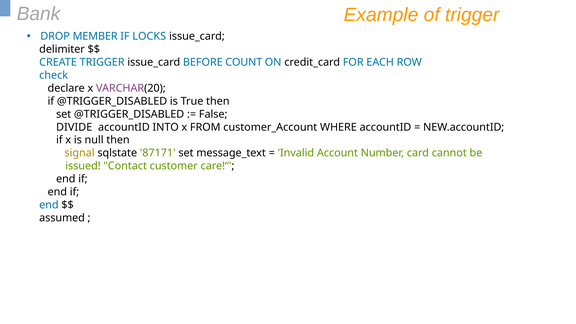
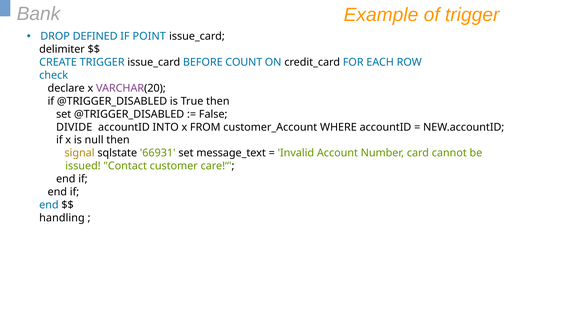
MEMBER: MEMBER -> DEFINED (95, 36)
LOCKS: LOCKS -> POINT (149, 36)
87171: 87171 -> 66931 (158, 153)
assumed: assumed -> handling (62, 218)
